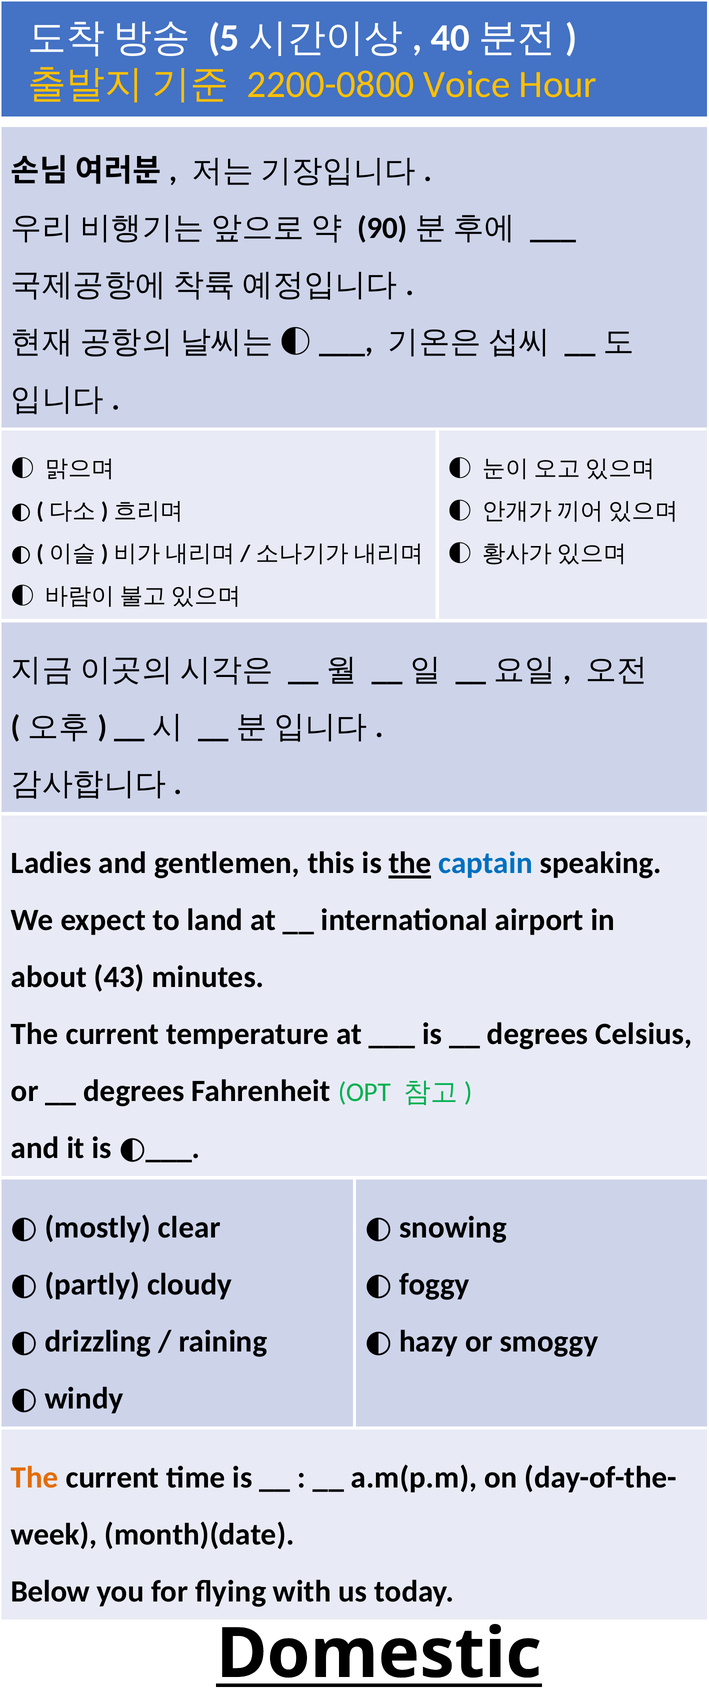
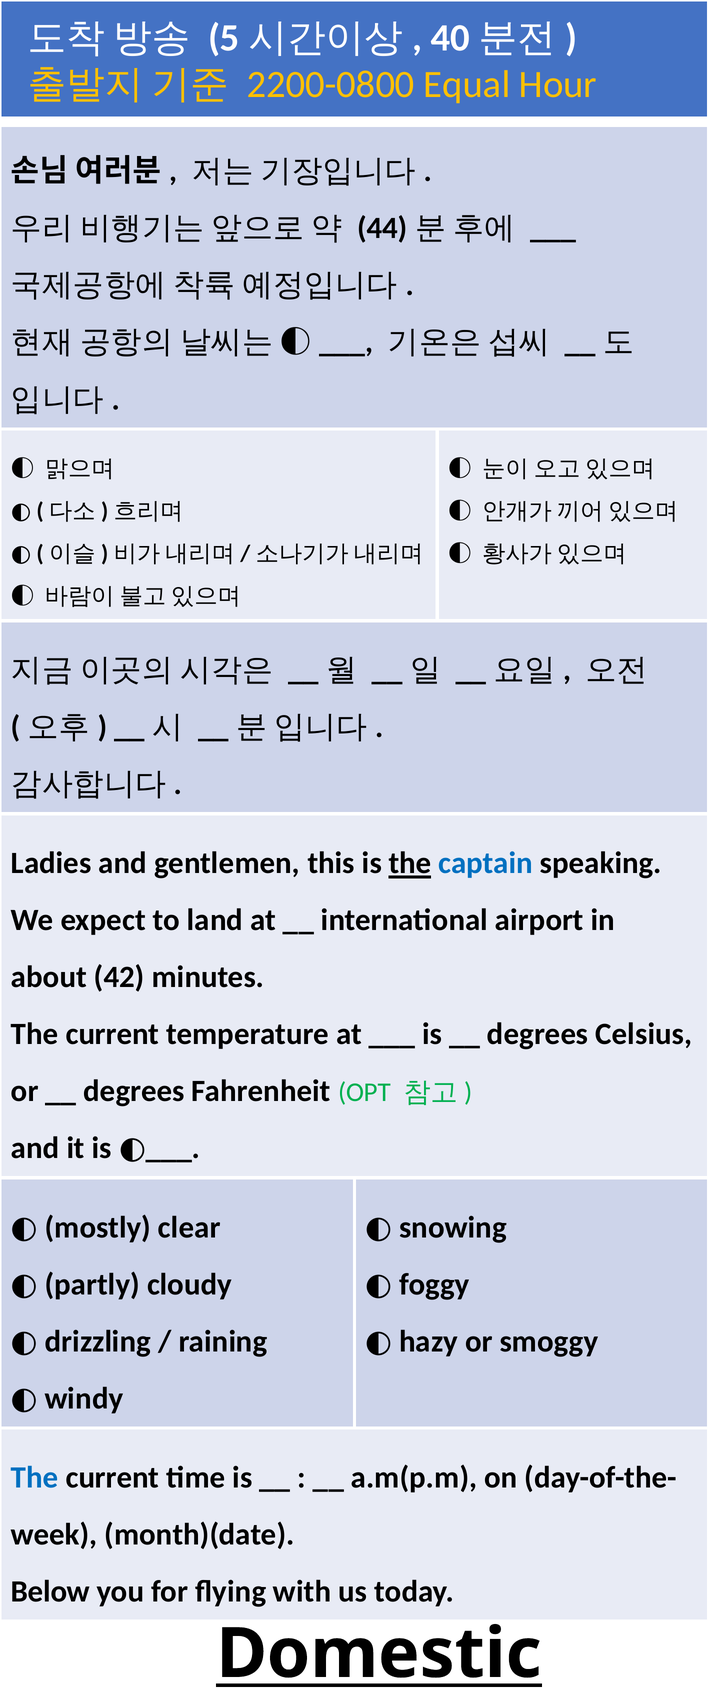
Voice: Voice -> Equal (467, 85)
90: 90 -> 44 (382, 228)
43: 43 -> 42 (119, 977)
The colour: orange -> blue (35, 1477)
